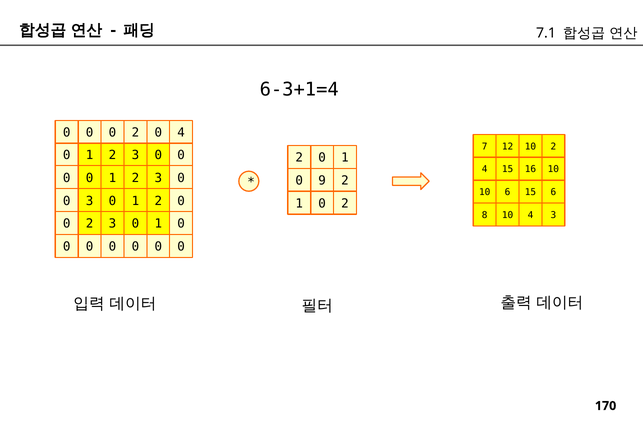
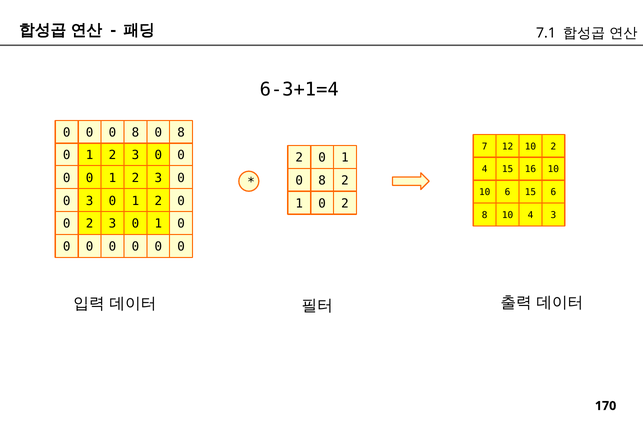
0 0 2: 2 -> 8 (135, 132)
4: 4 -> 8 (181, 132)
9: 9 -> 8 (322, 180)
